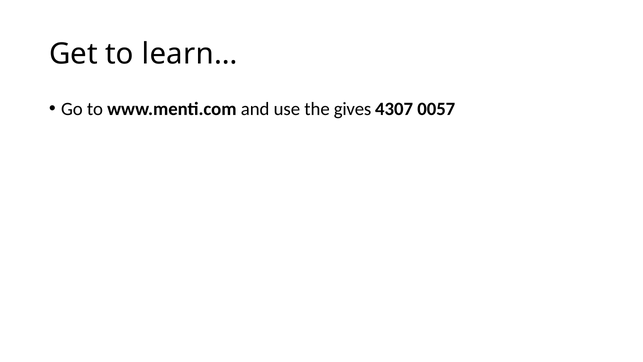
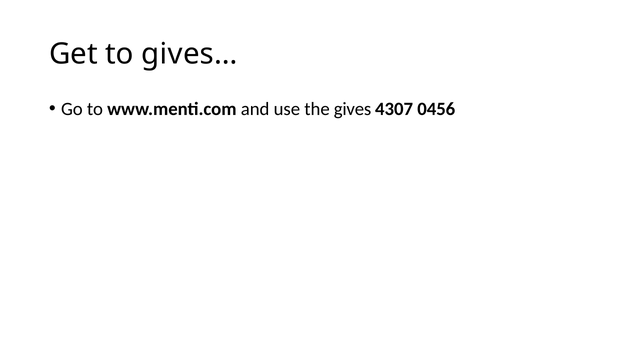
learn…: learn… -> gives… (190, 54)
0057: 0057 -> 0456 (436, 109)
